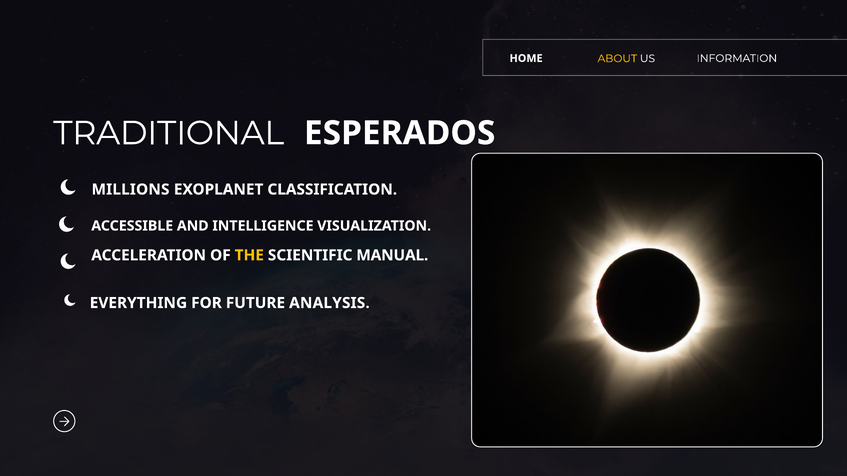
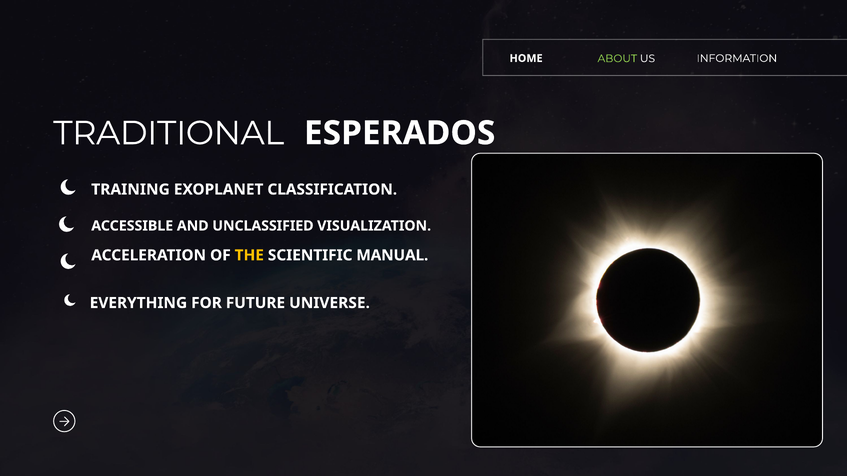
ABOUT colour: yellow -> light green (617, 59)
MILLIONS: MILLIONS -> TRAINING (131, 190)
INTELLIGENCE: INTELLIGENCE -> UNCLASSIFIED (263, 226)
ANALYSIS: ANALYSIS -> UNIVERSE (329, 303)
